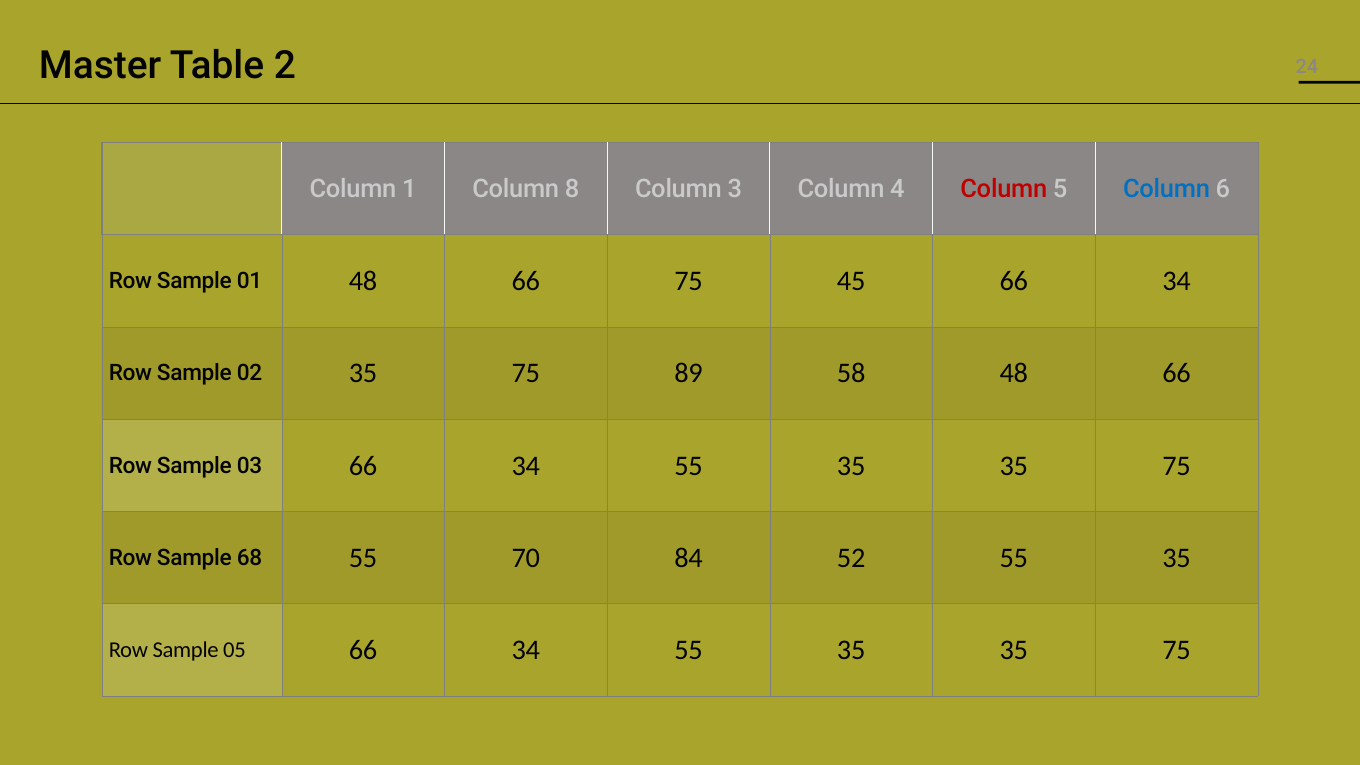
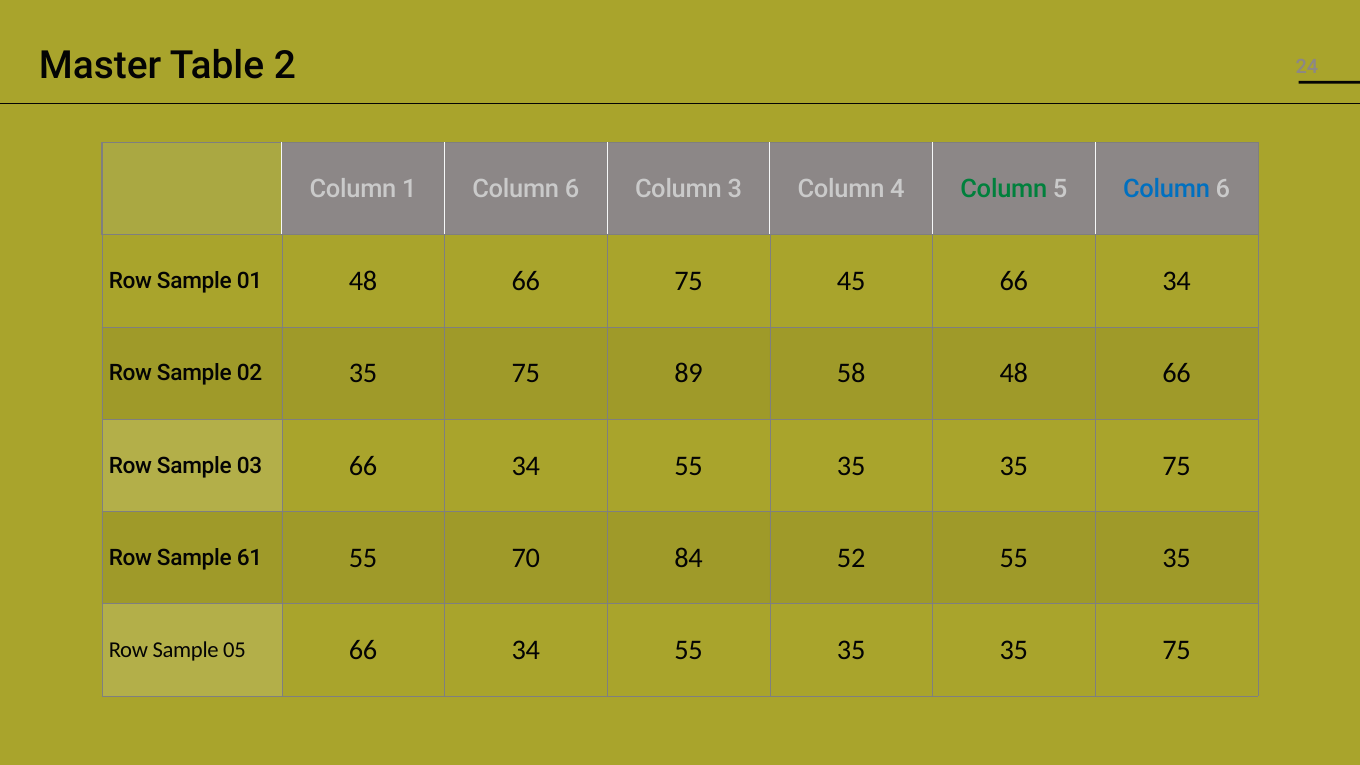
1 Column 8: 8 -> 6 (572, 189)
Column colour: red -> green (1004, 189)
68: 68 -> 61 (250, 558)
